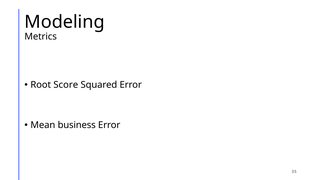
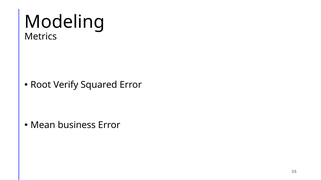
Score: Score -> Verify (66, 85)
